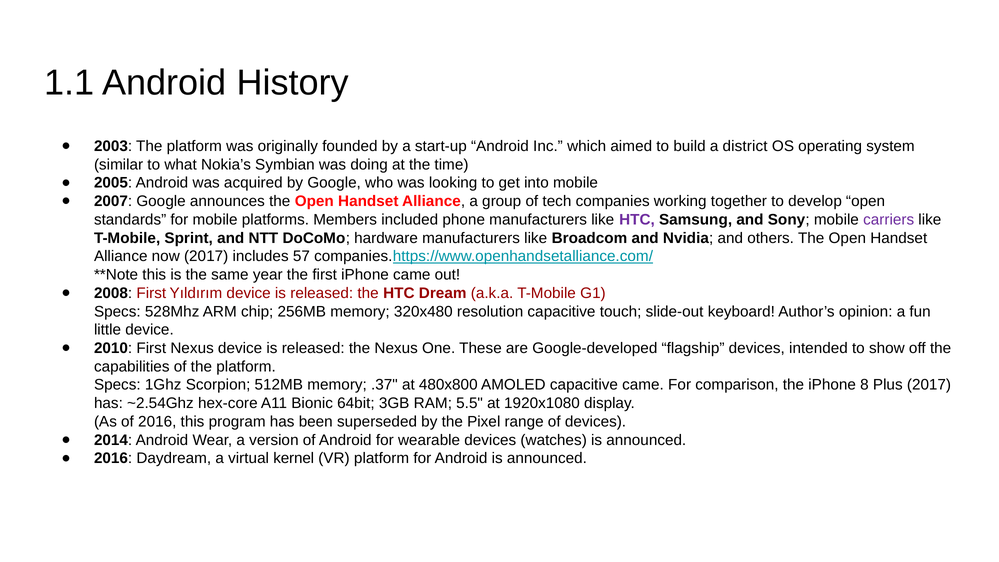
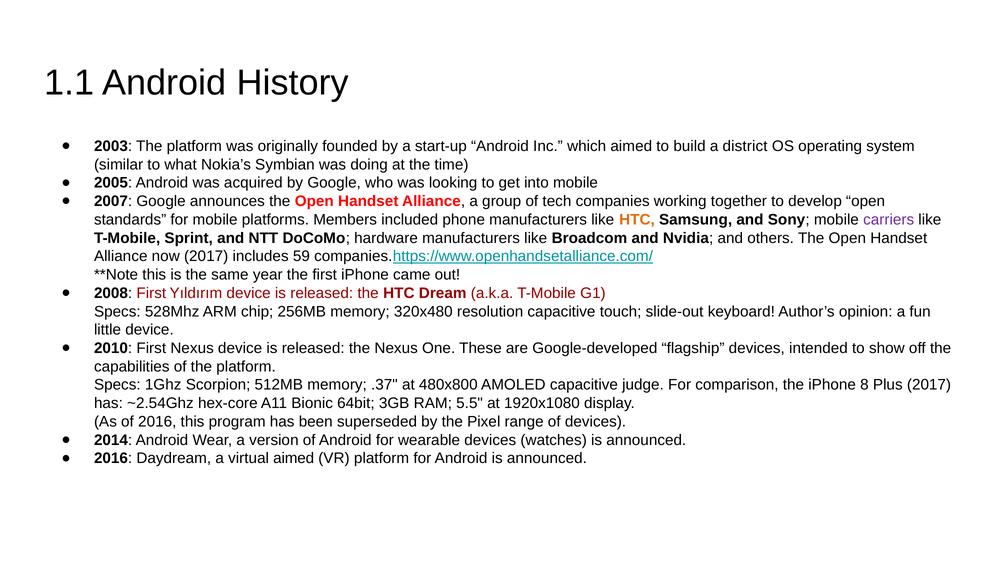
HTC colour: purple -> orange (637, 220)
57: 57 -> 59 (301, 256)
capacitive came: came -> judge (643, 385)
virtual kernel: kernel -> aimed (294, 458)
